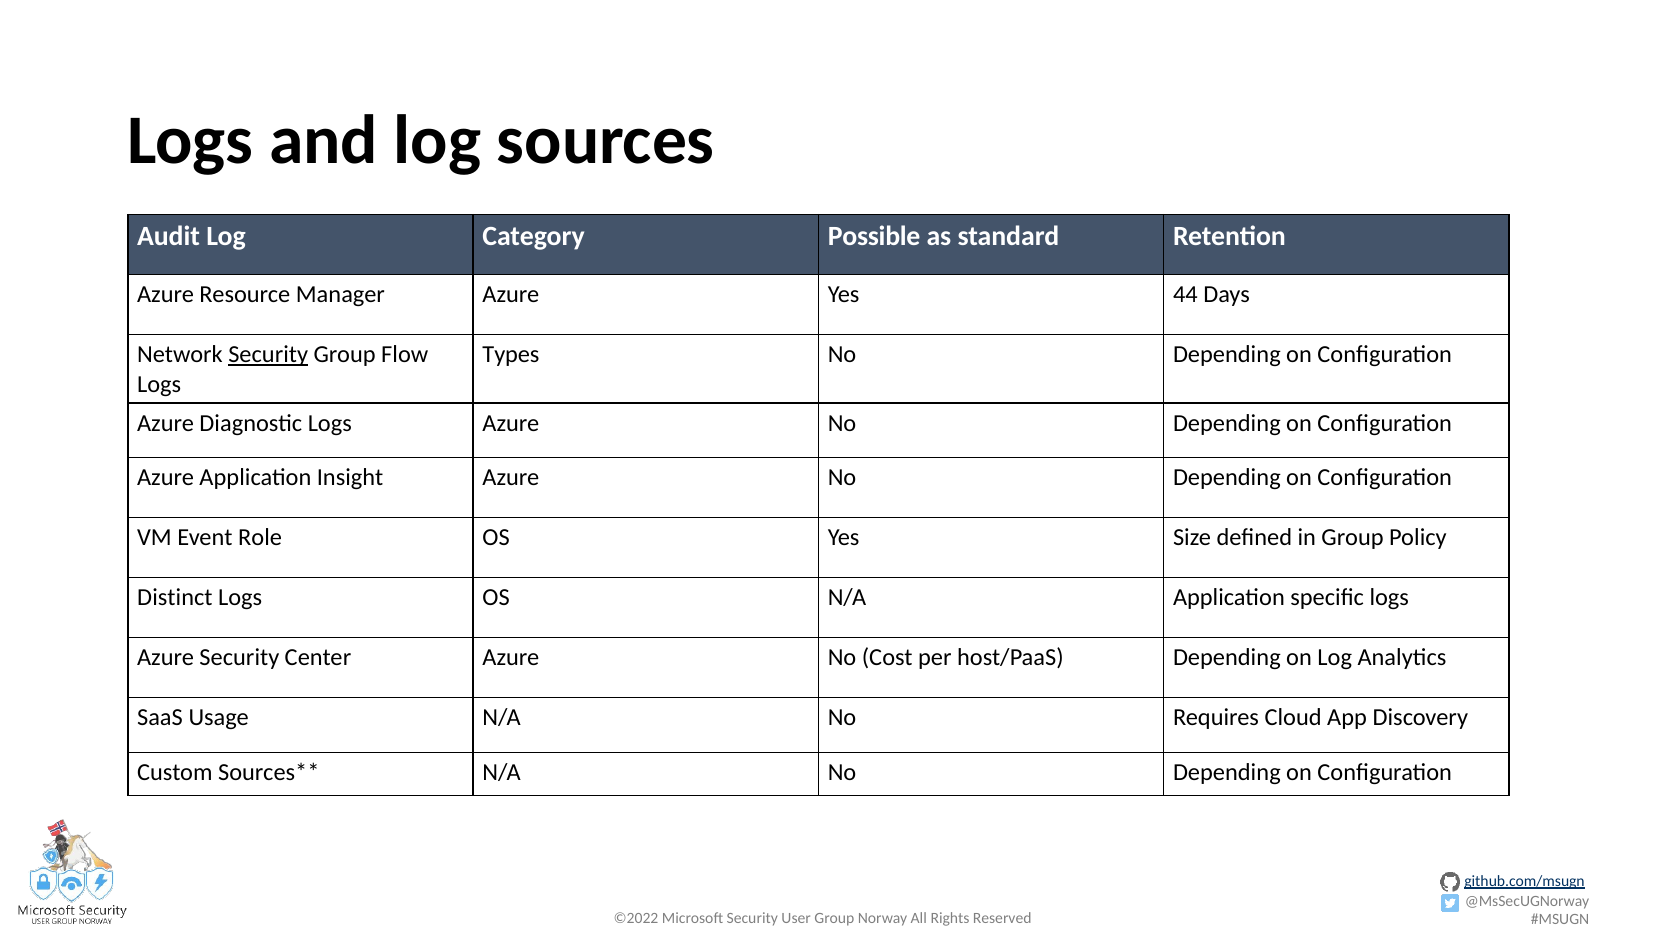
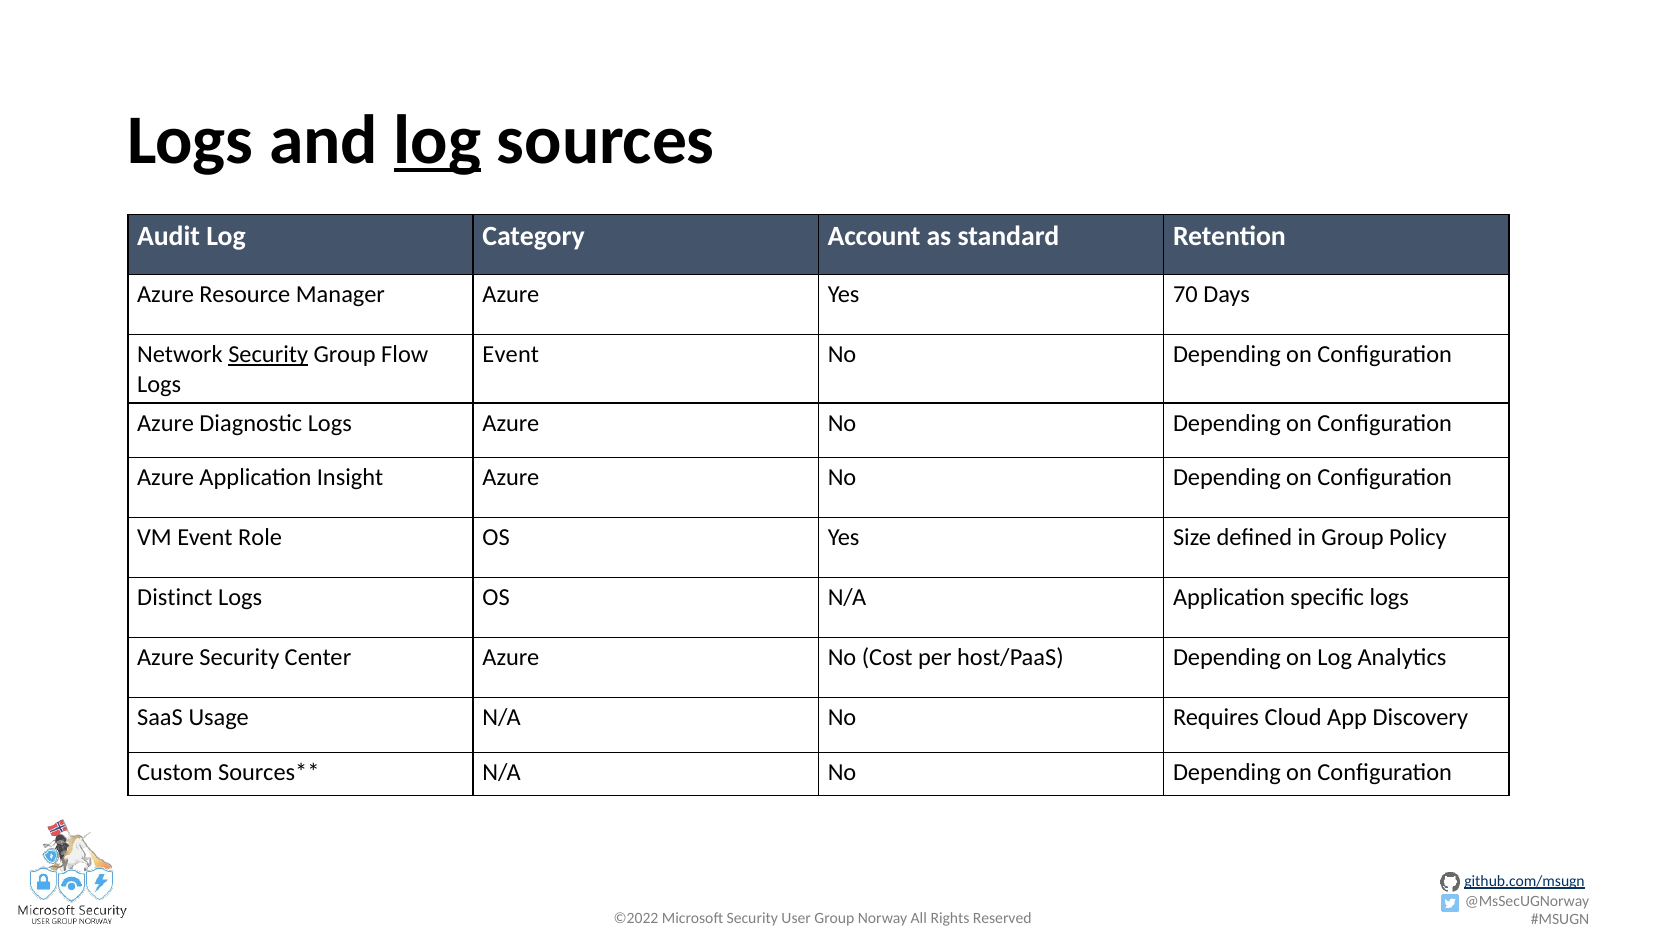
log underline: none -> present (438, 140)
Possible: Possible -> Account (874, 237)
44: 44 -> 70 (1185, 294)
Types: Types -> Event (511, 354)
